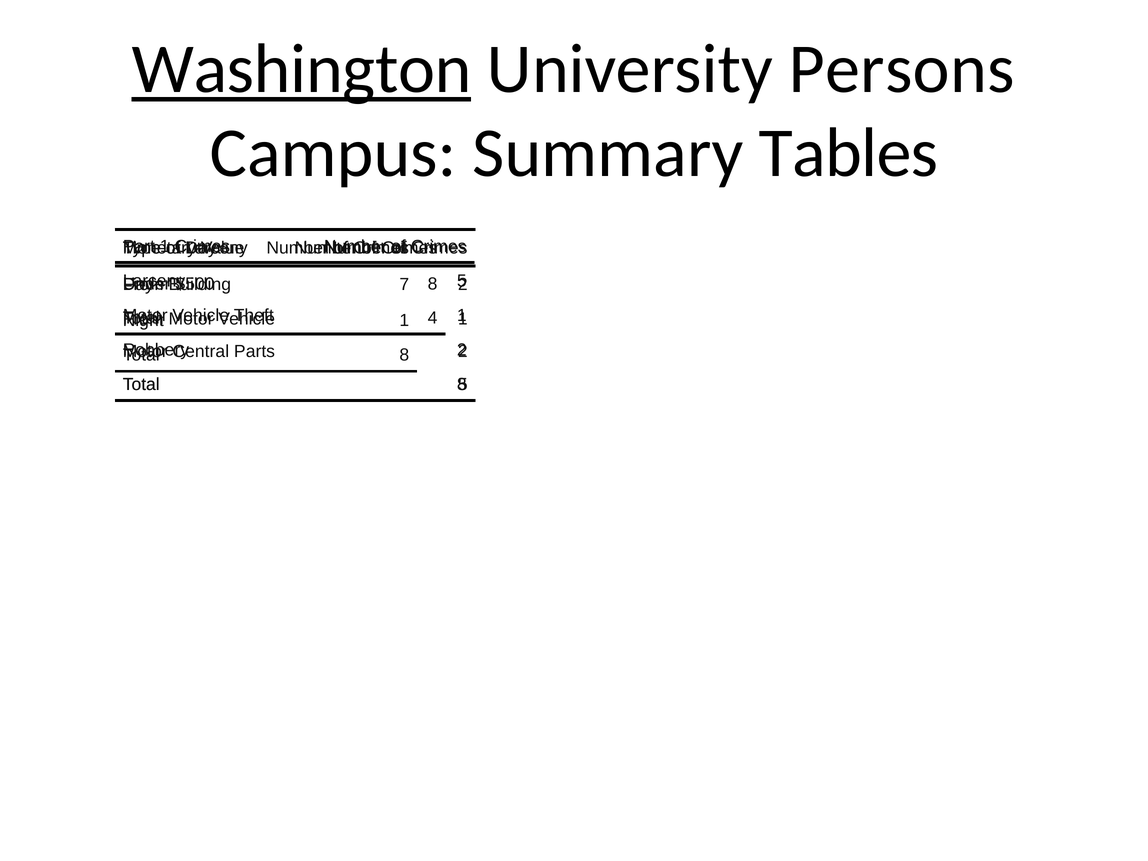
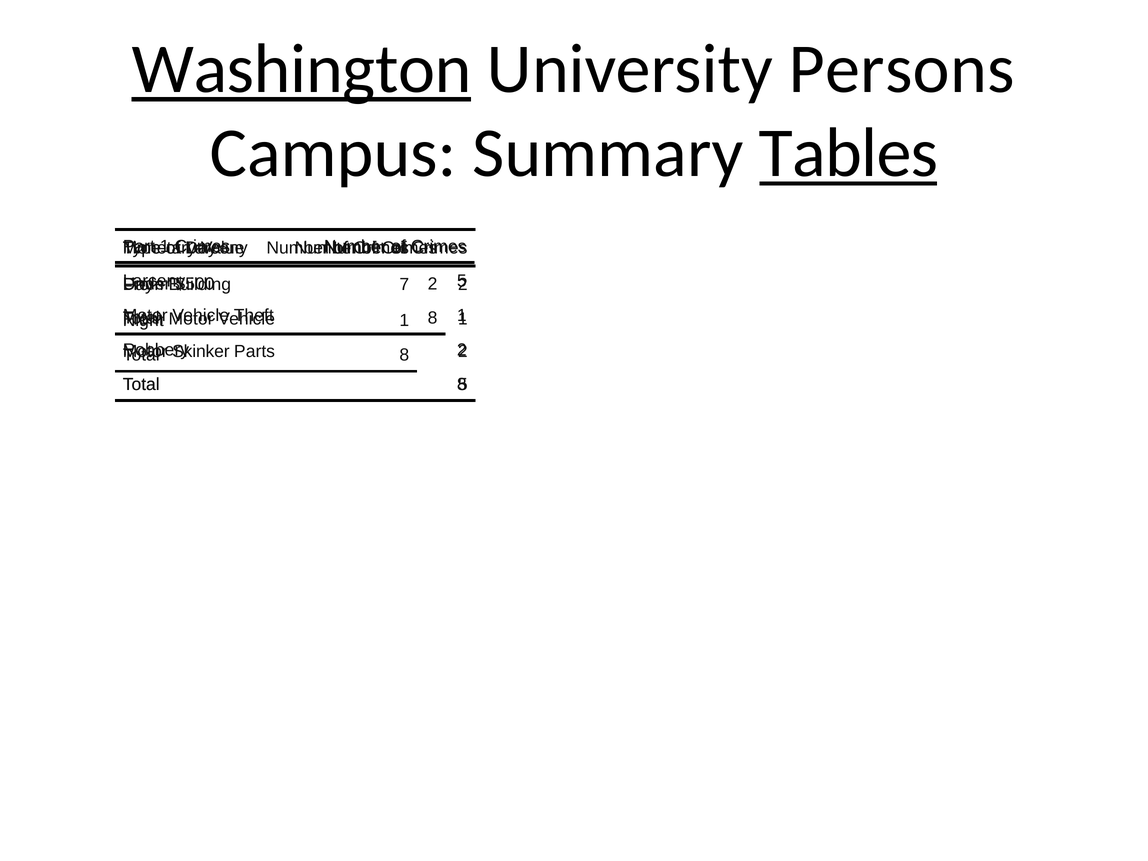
Tables underline: none -> present (848, 153)
8: 8 -> 2 (433, 284)
4: 4 -> 8 (433, 318)
Central: Central -> Skinker (201, 352)
